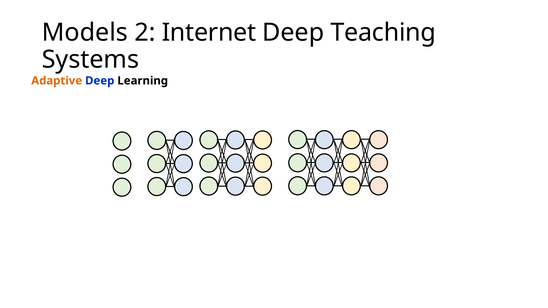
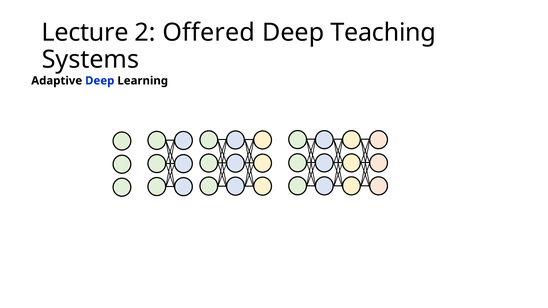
Models: Models -> Lecture (85, 32)
Internet: Internet -> Offered (209, 32)
Adaptive colour: orange -> black (57, 81)
